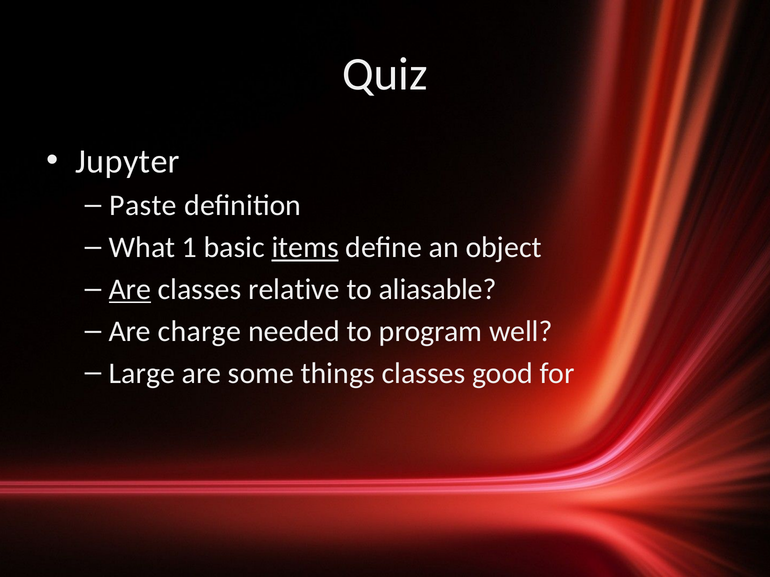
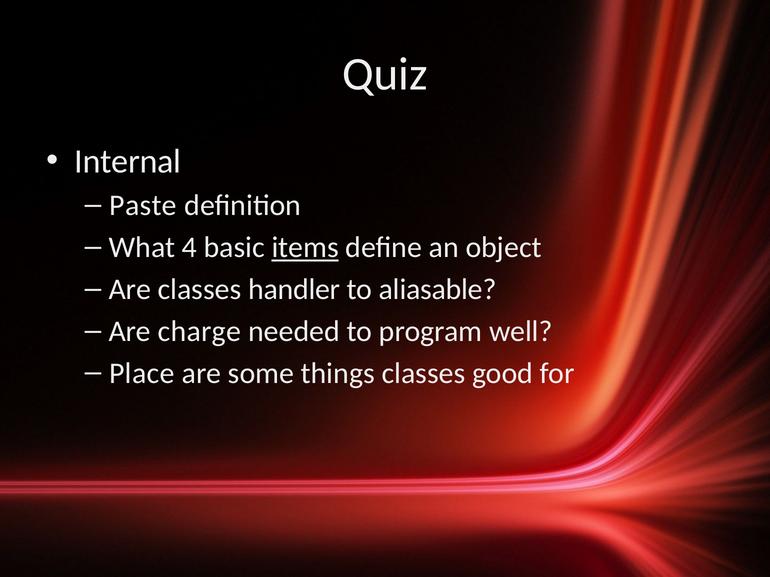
Jupyter: Jupyter -> Internal (128, 162)
1: 1 -> 4 (189, 248)
Are underline: present -> none (130, 290)
relative: relative -> handler (294, 290)
Large: Large -> Place (142, 374)
